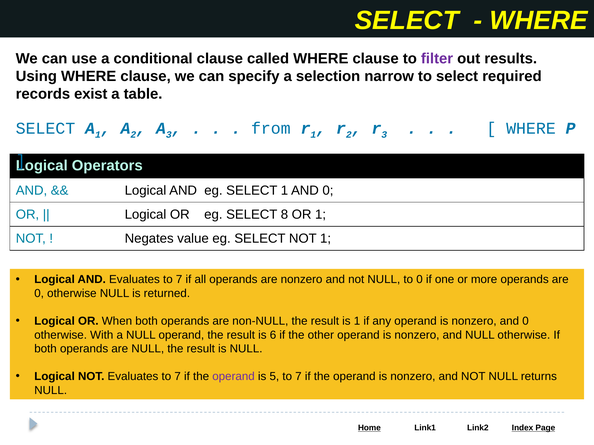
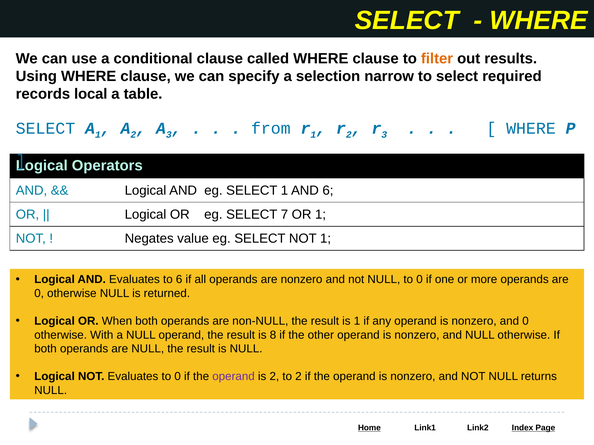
filter colour: purple -> orange (437, 59)
exist: exist -> local (91, 94)
1 AND 0: 0 -> 6 (328, 191)
8: 8 -> 7 (284, 215)
AND Evaluates to 7: 7 -> 6 (179, 280)
6: 6 -> 8 (273, 335)
NOT Evaluates to 7: 7 -> 0 (178, 377)
is 5: 5 -> 2 (274, 377)
7: 7 -> 2 (298, 377)
